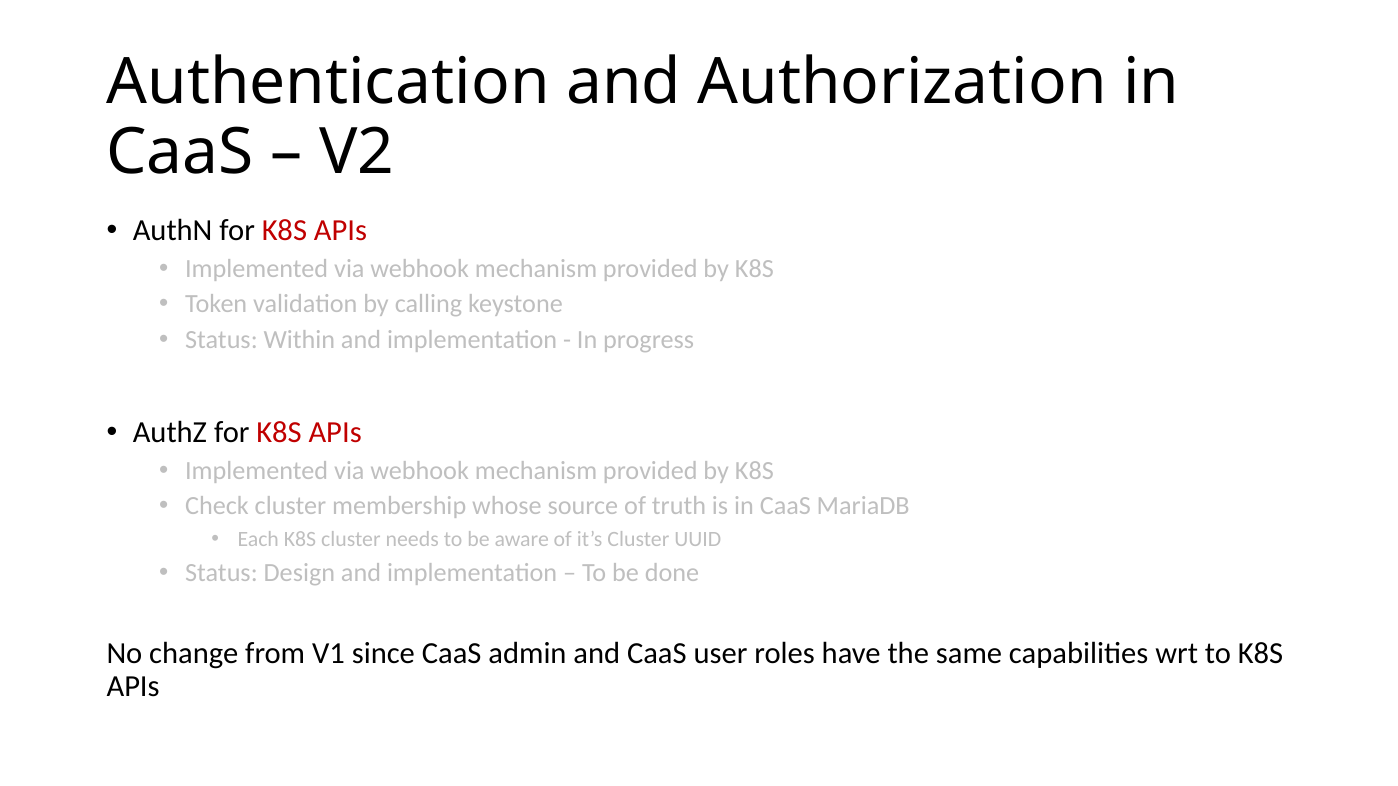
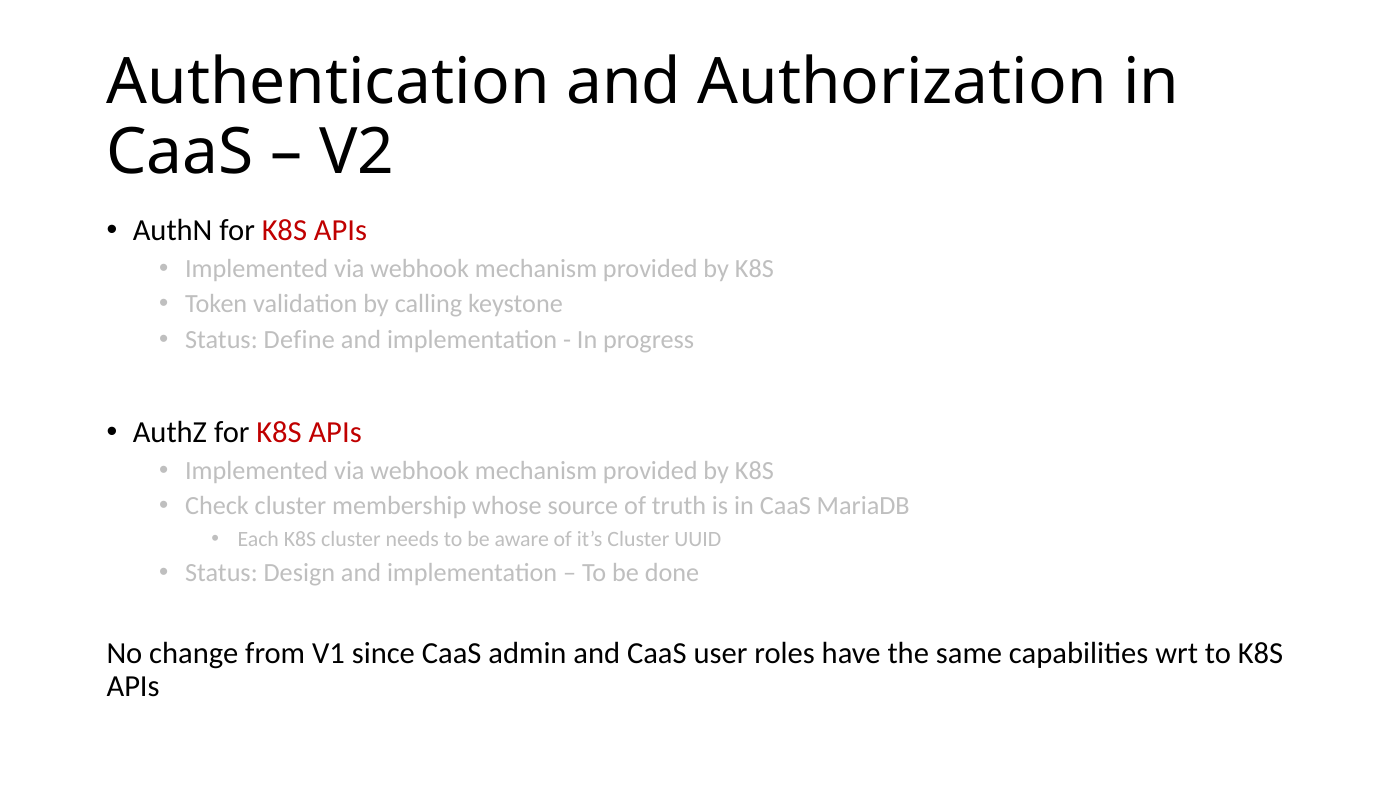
Within: Within -> Define (299, 340)
